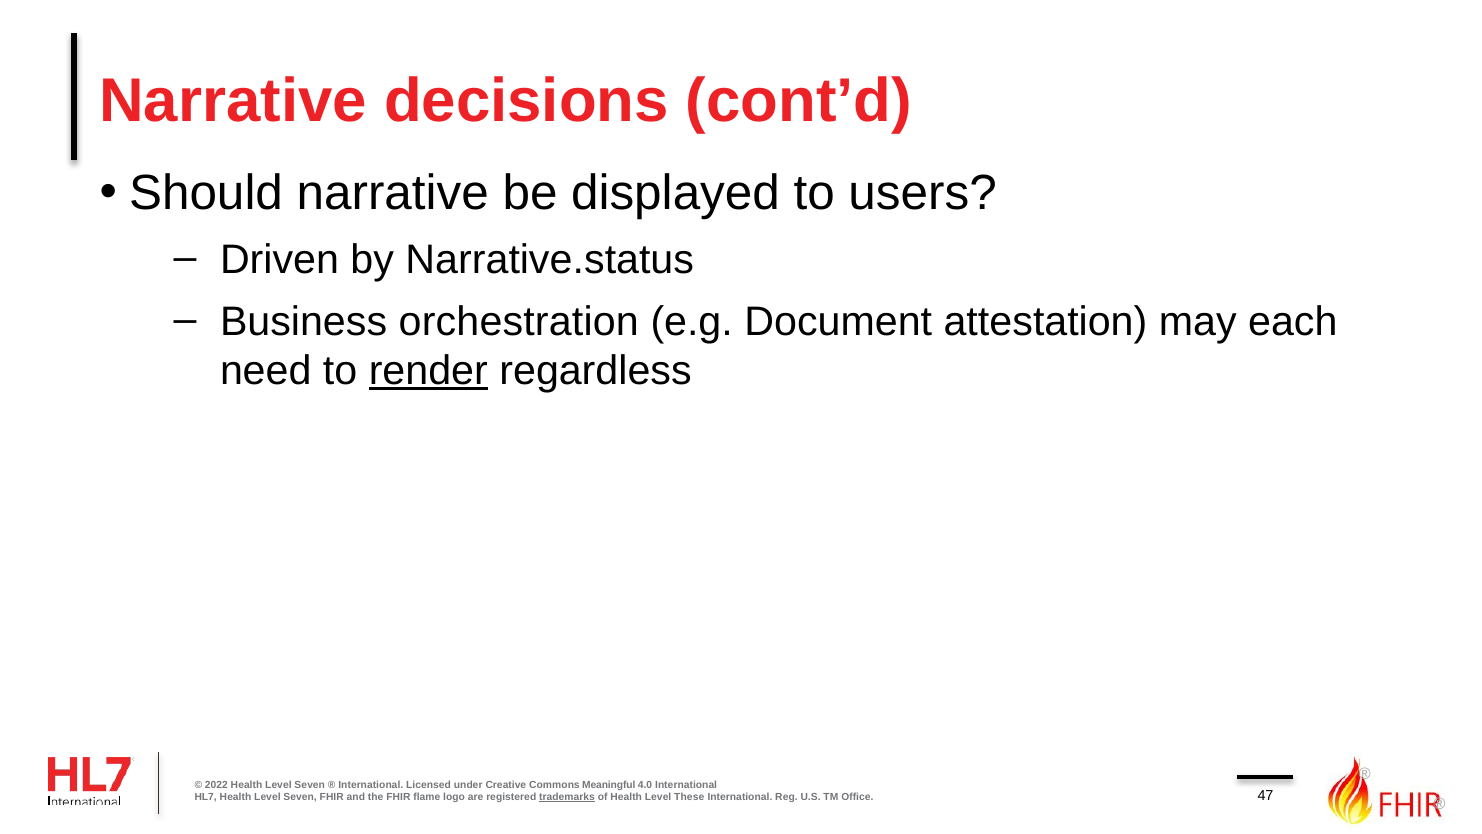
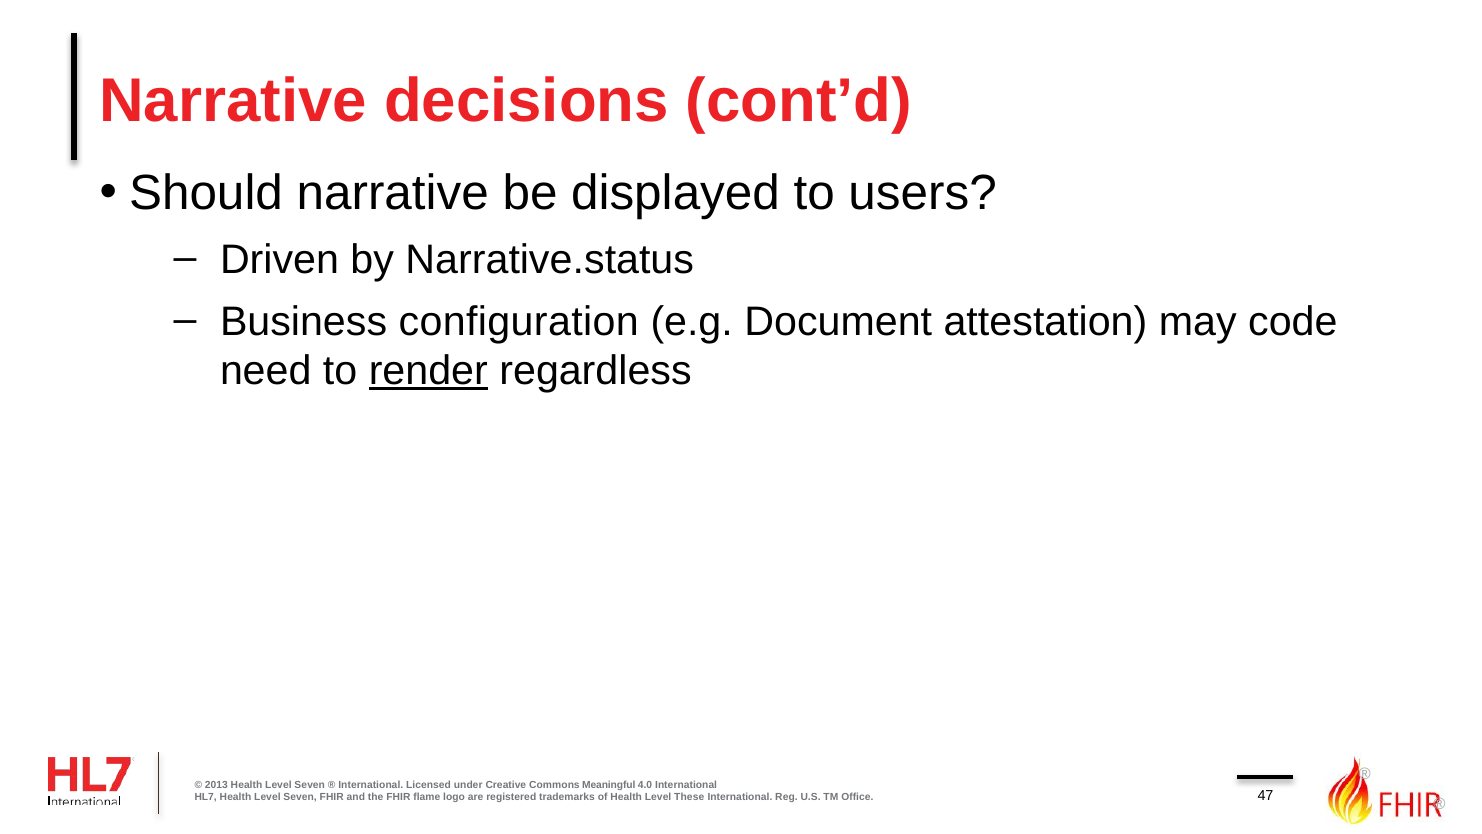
orchestration: orchestration -> configuration (519, 321)
each: each -> code (1293, 321)
2022: 2022 -> 2013 (216, 785)
trademarks underline: present -> none (567, 797)
